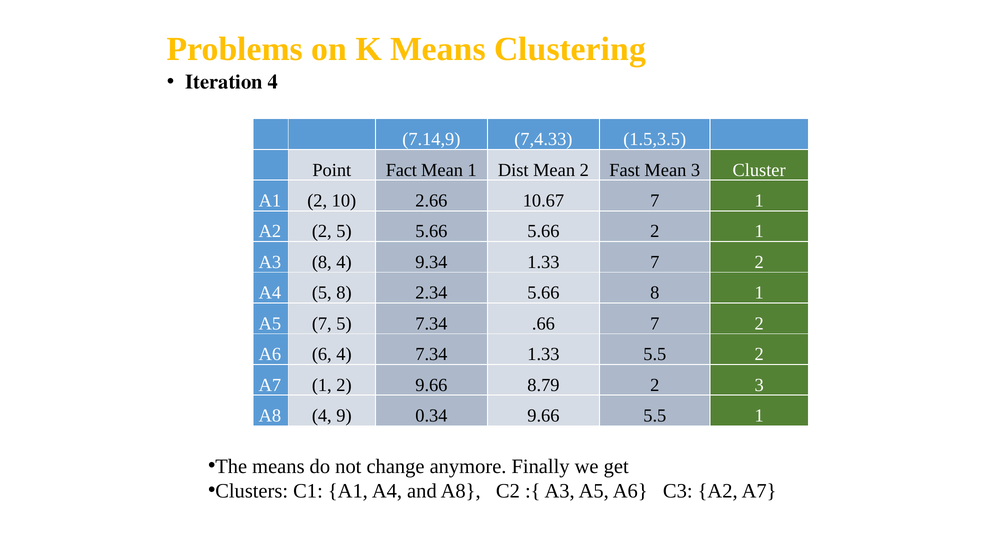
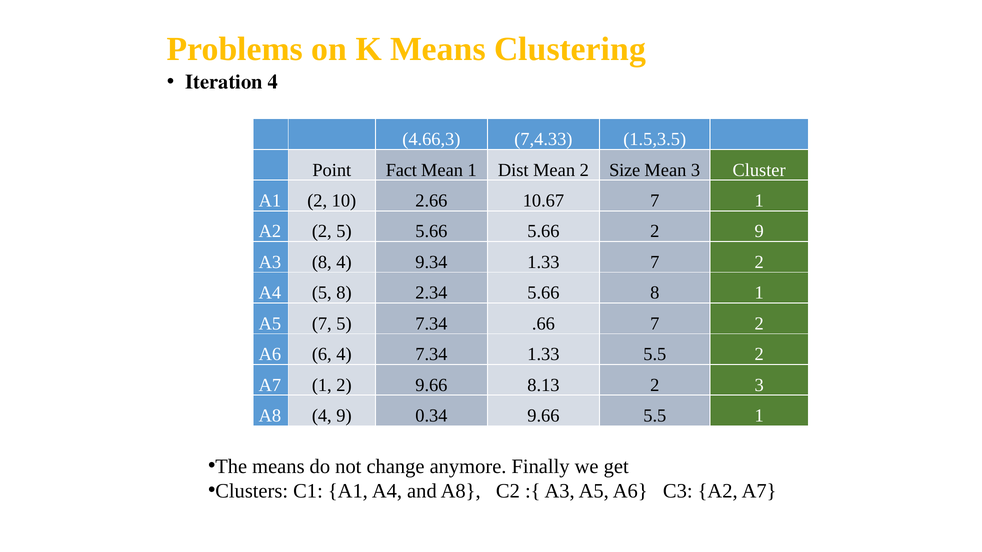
7.14,9: 7.14,9 -> 4.66,3 (431, 139)
Fast: Fast -> Size (625, 170)
2 1: 1 -> 9 (759, 232)
8.79: 8.79 -> 8.13 (543, 385)
